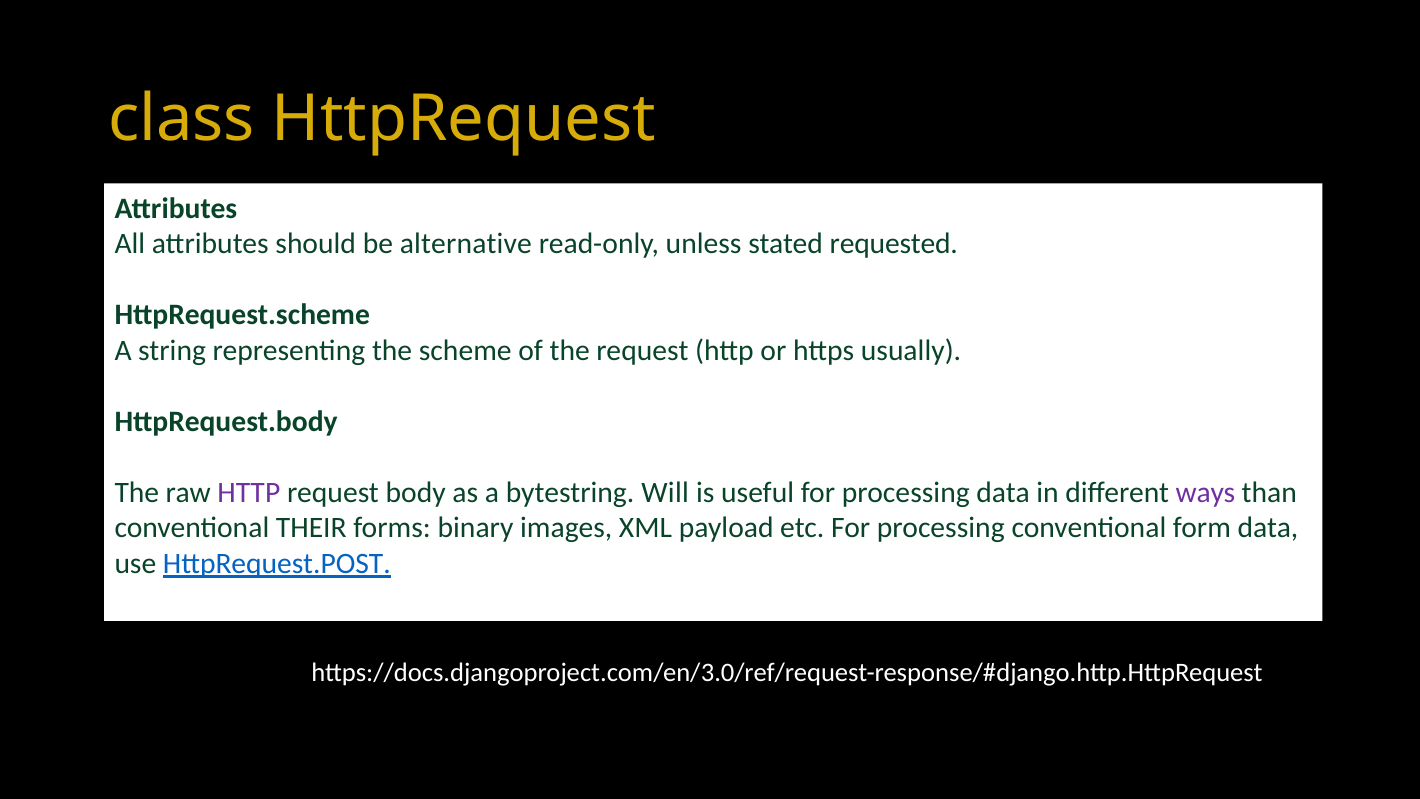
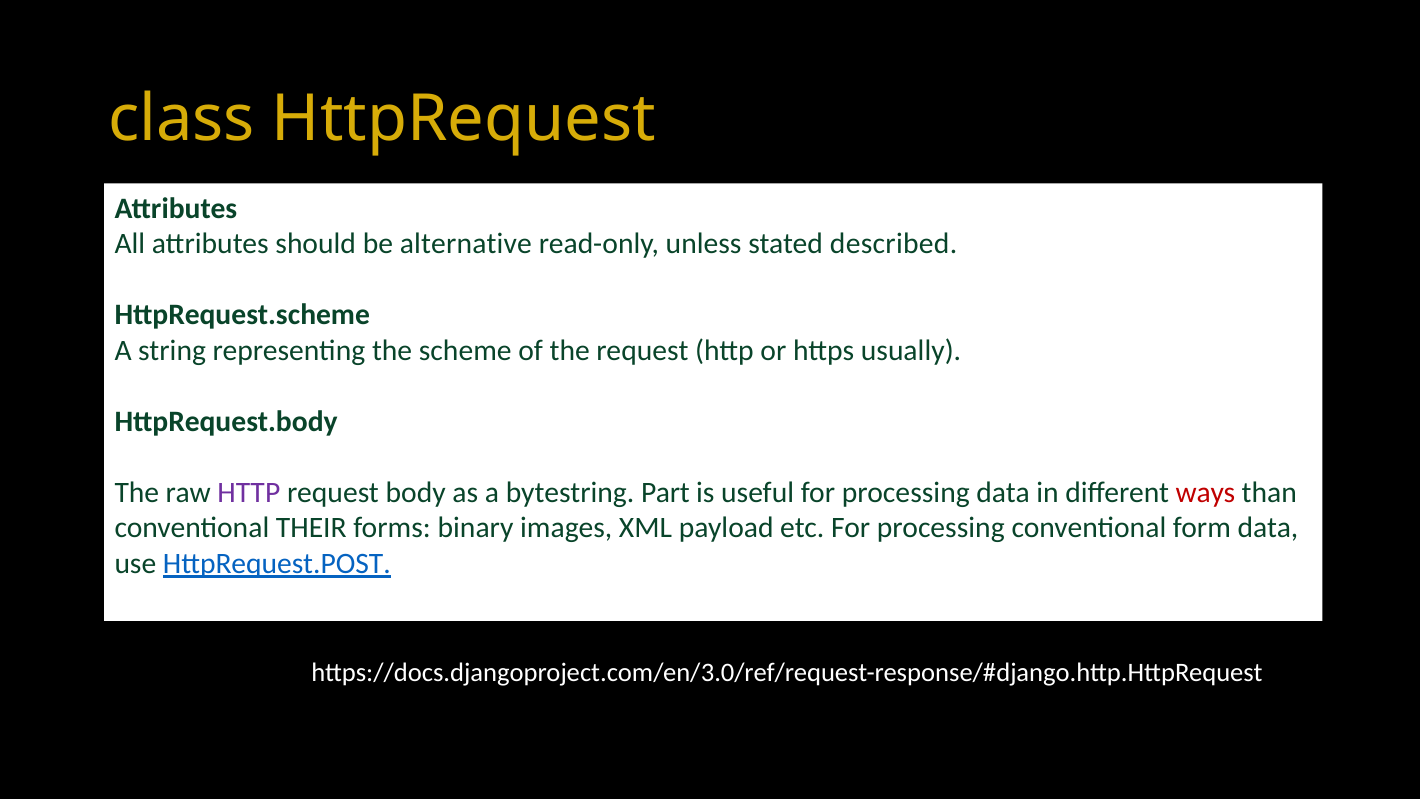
requested: requested -> described (894, 244)
Will: Will -> Part (665, 493)
ways colour: purple -> red (1205, 493)
